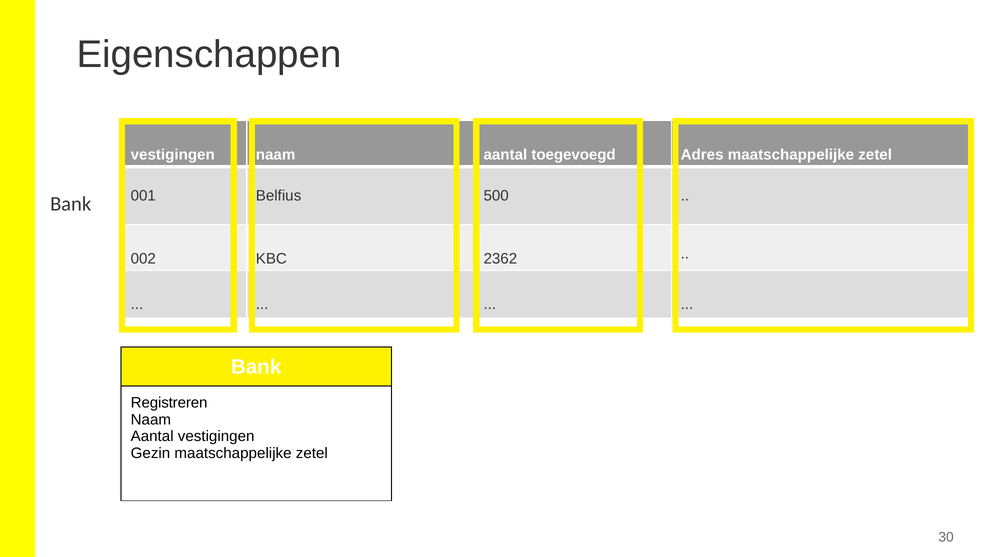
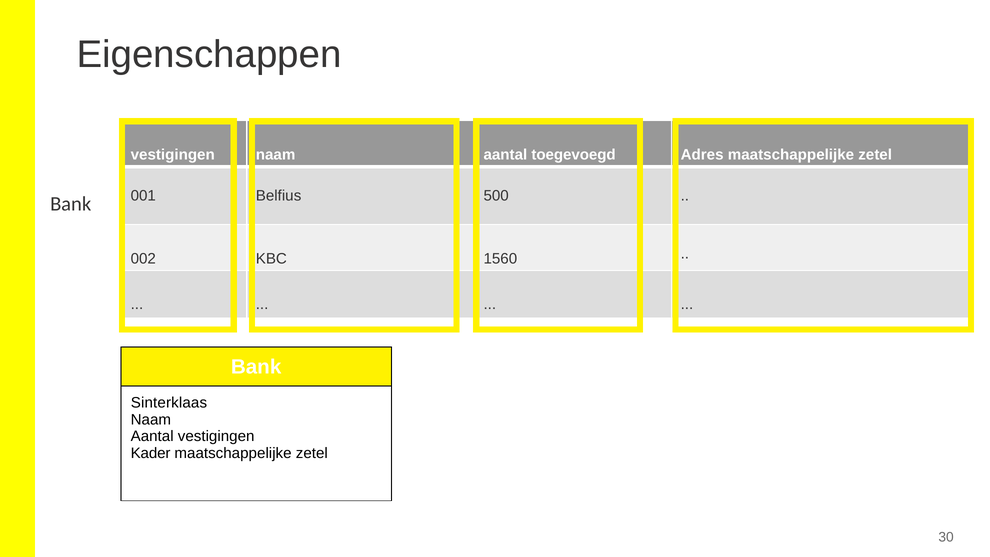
2362: 2362 -> 1560 (500, 259)
Registreren: Registreren -> Sinterklaas (169, 403)
Gezin: Gezin -> Kader (151, 453)
